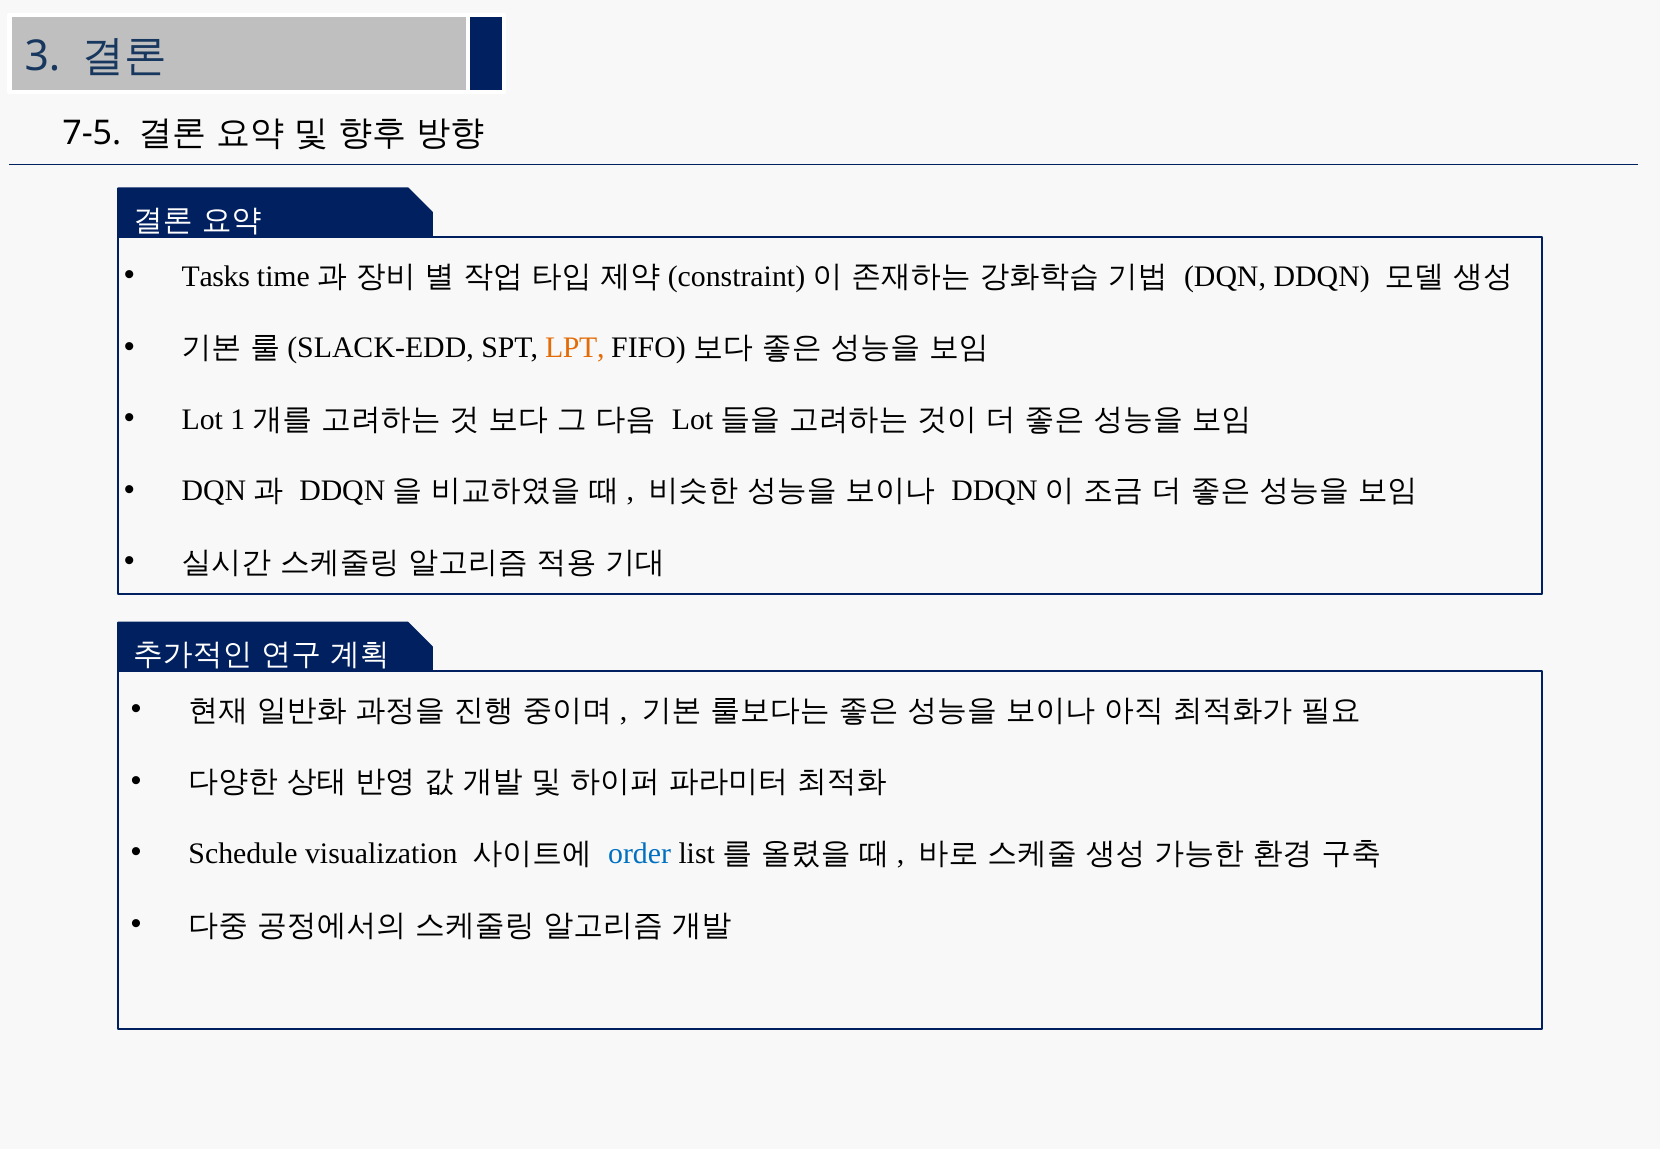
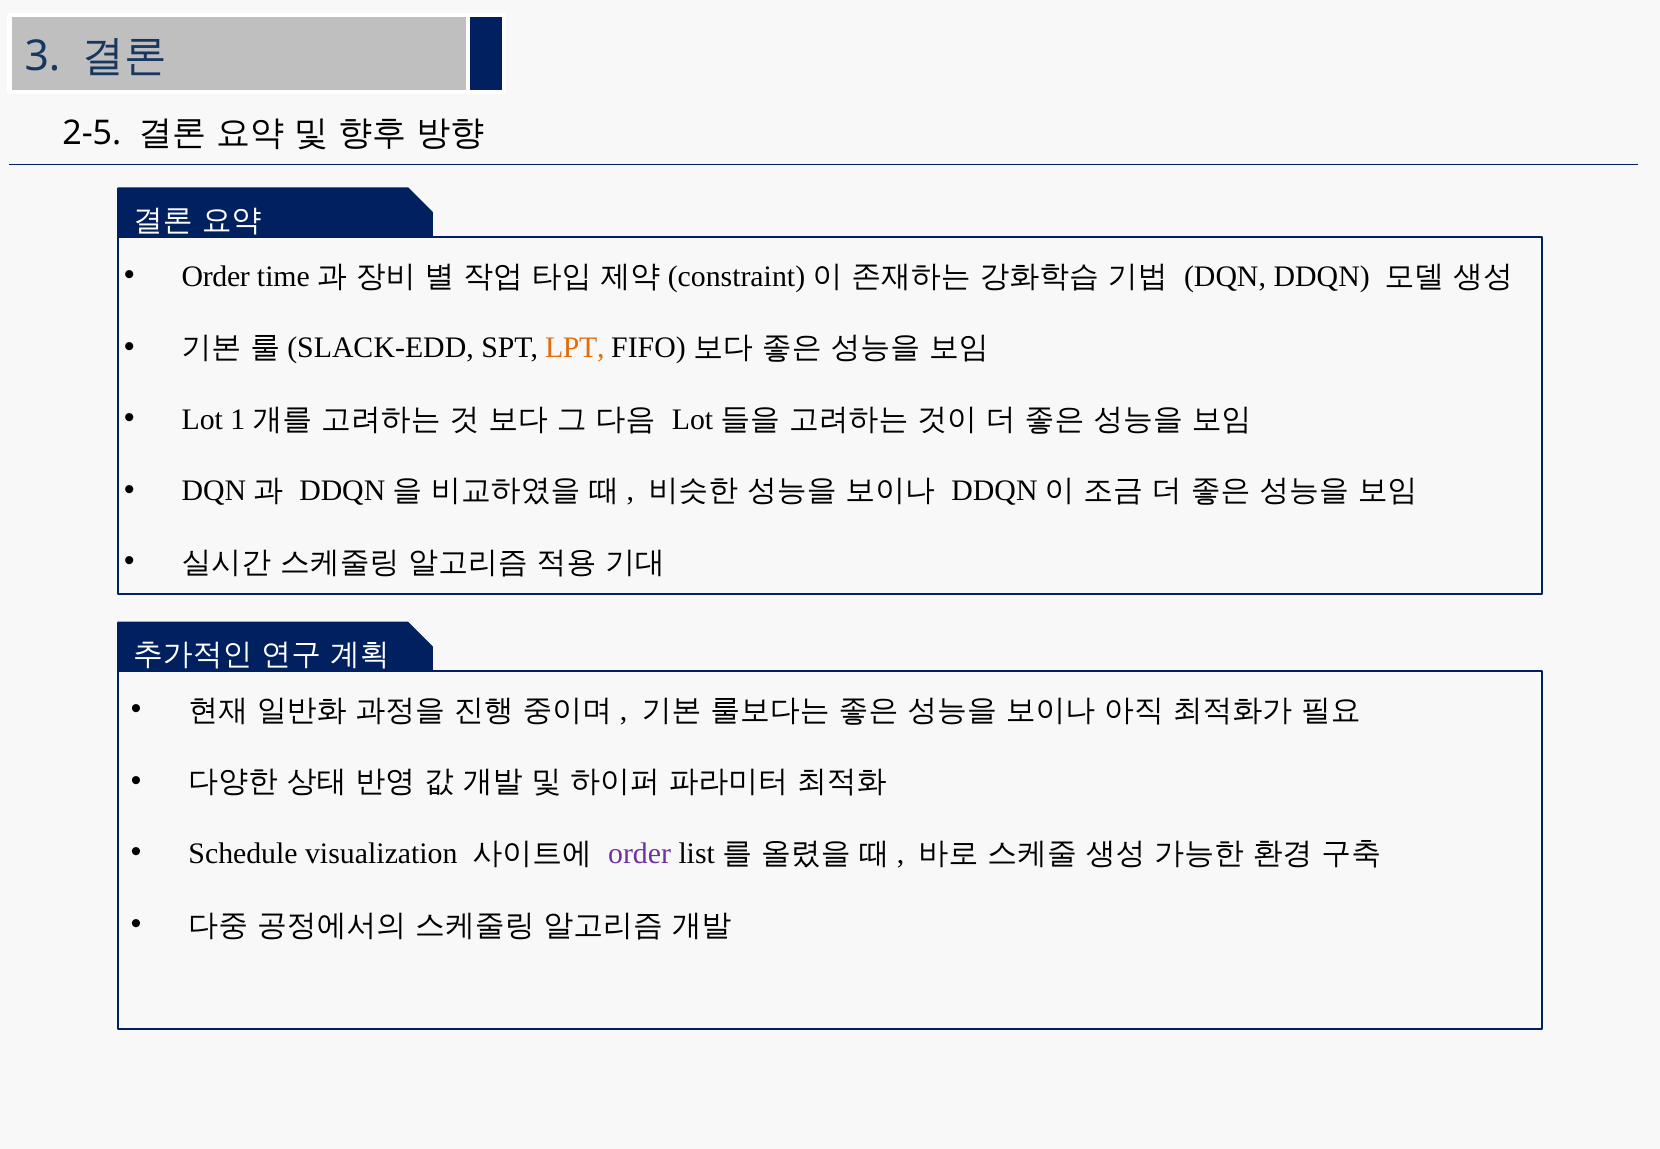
7-5: 7-5 -> 2-5 (92, 133)
Tasks: Tasks -> Order (216, 276)
order colour: blue -> purple (640, 854)
